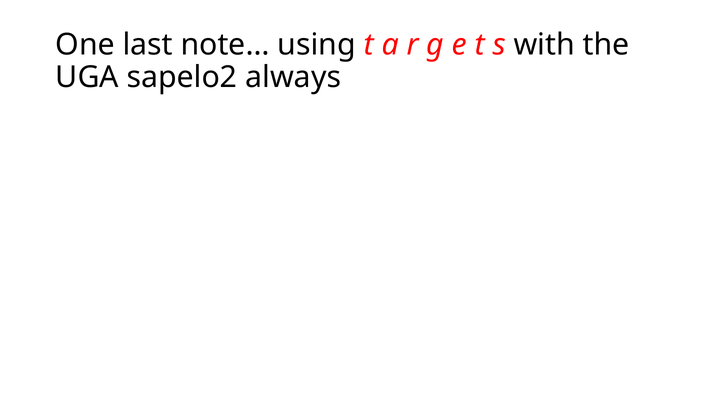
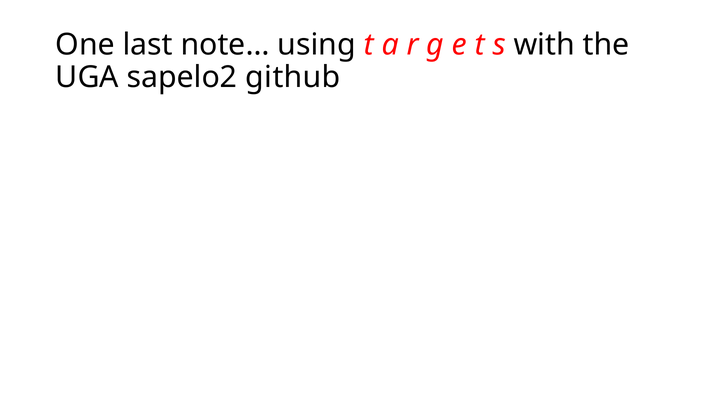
always: always -> github (293, 77)
